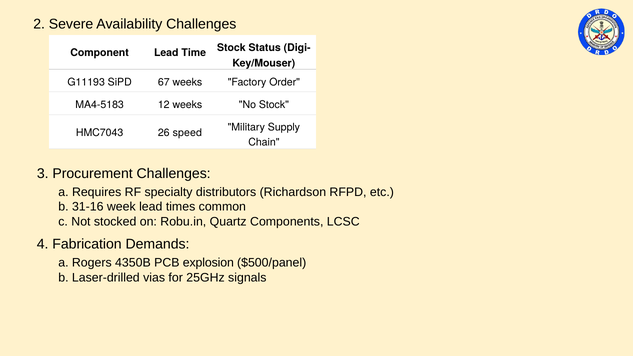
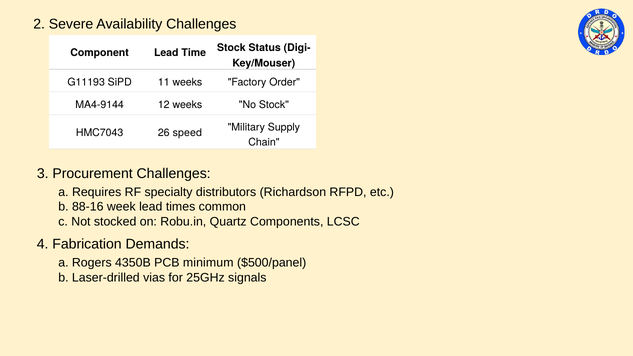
67: 67 -> 11 (164, 82)
MA4-5183: MA4-5183 -> MA4-9144 (100, 105)
31-16: 31-16 -> 88-16 (88, 207)
explosion: explosion -> minimum (208, 263)
